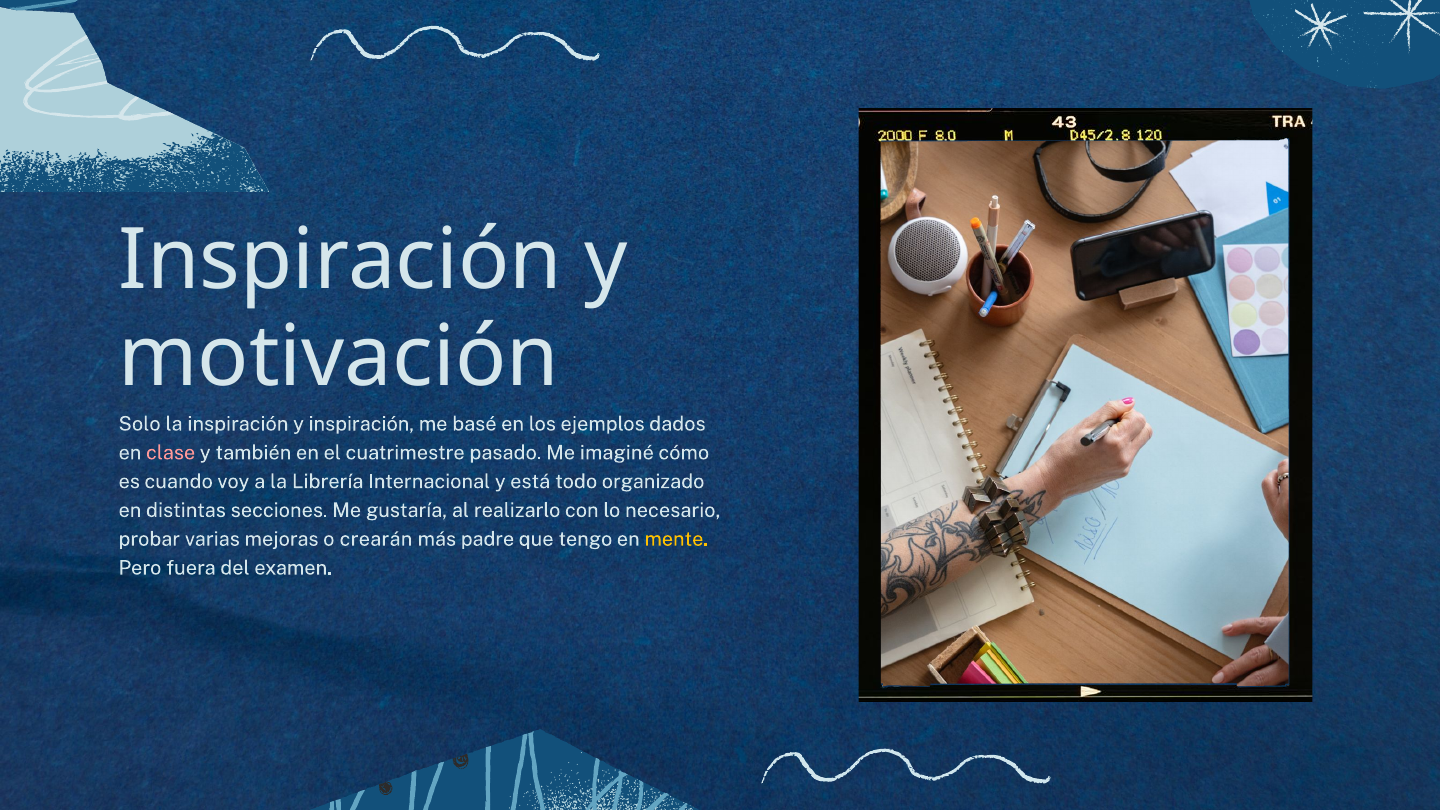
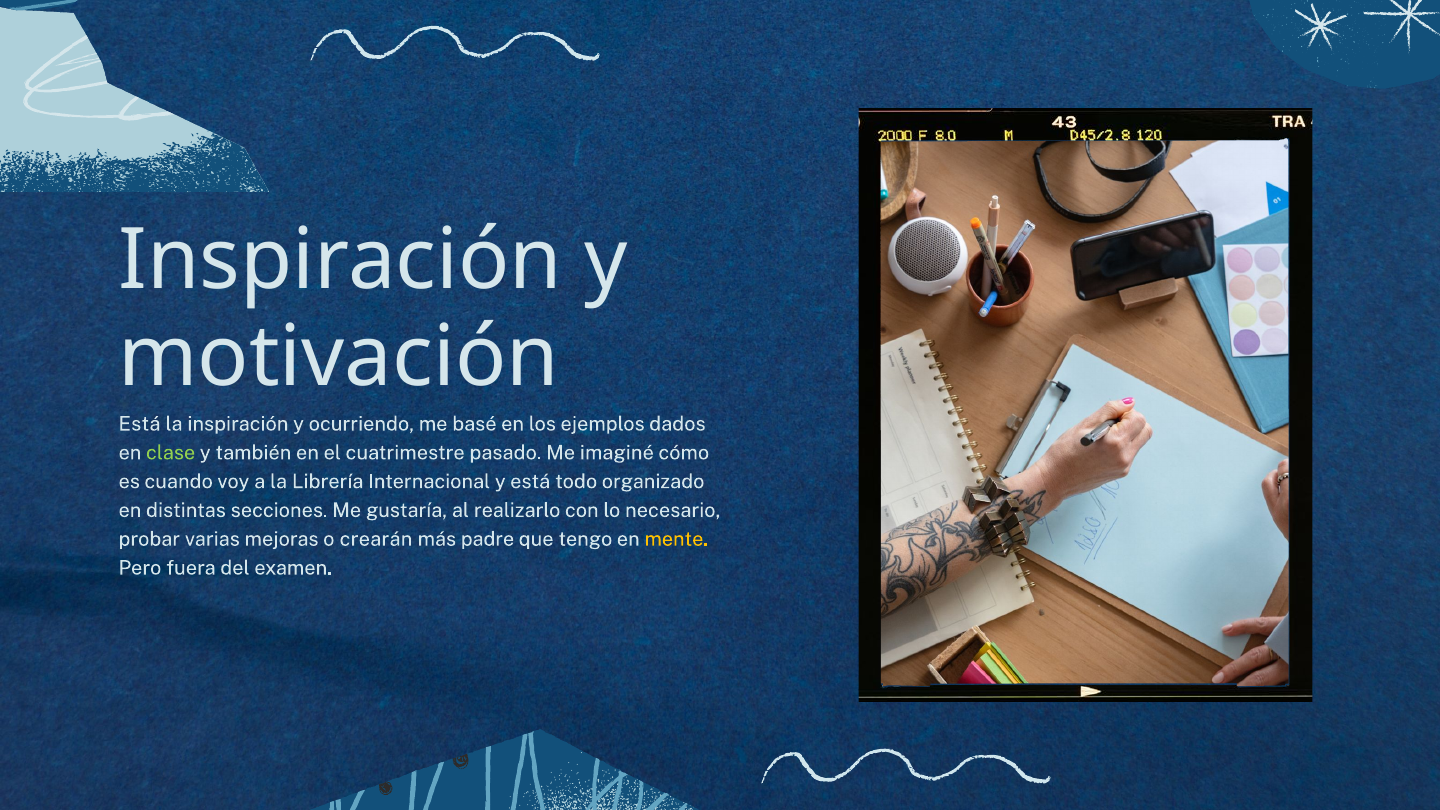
Solo: Solo -> Está (139, 424)
y inspiración: inspiración -> ocurriendo (361, 424)
clase colour: pink -> light green (171, 453)
